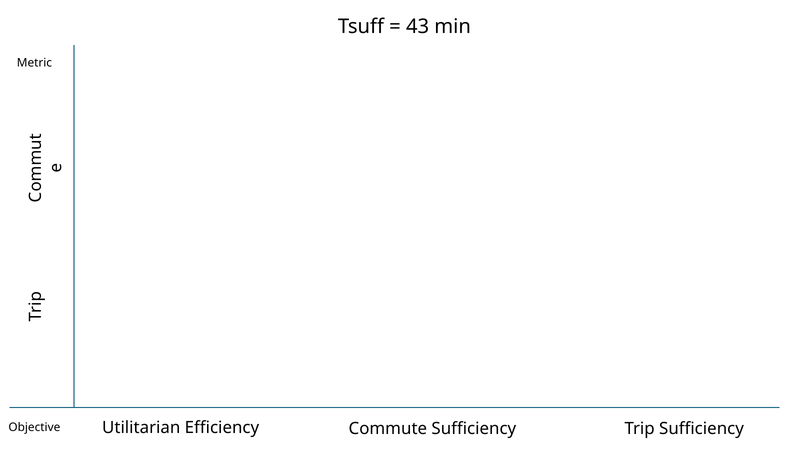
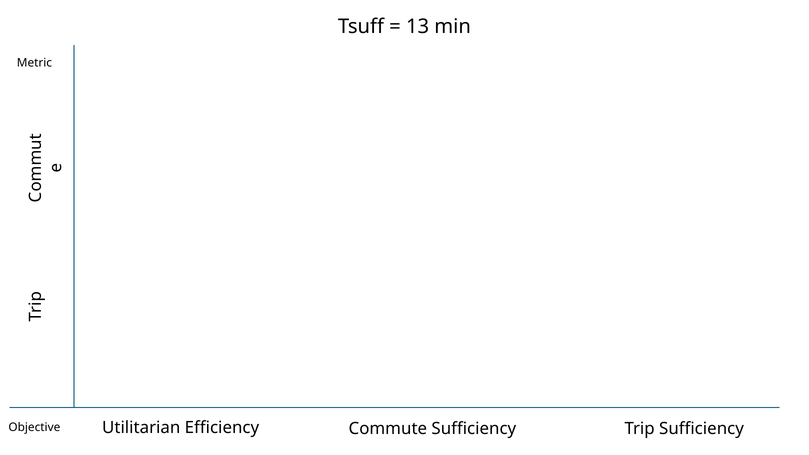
43: 43 -> 13 (418, 27)
